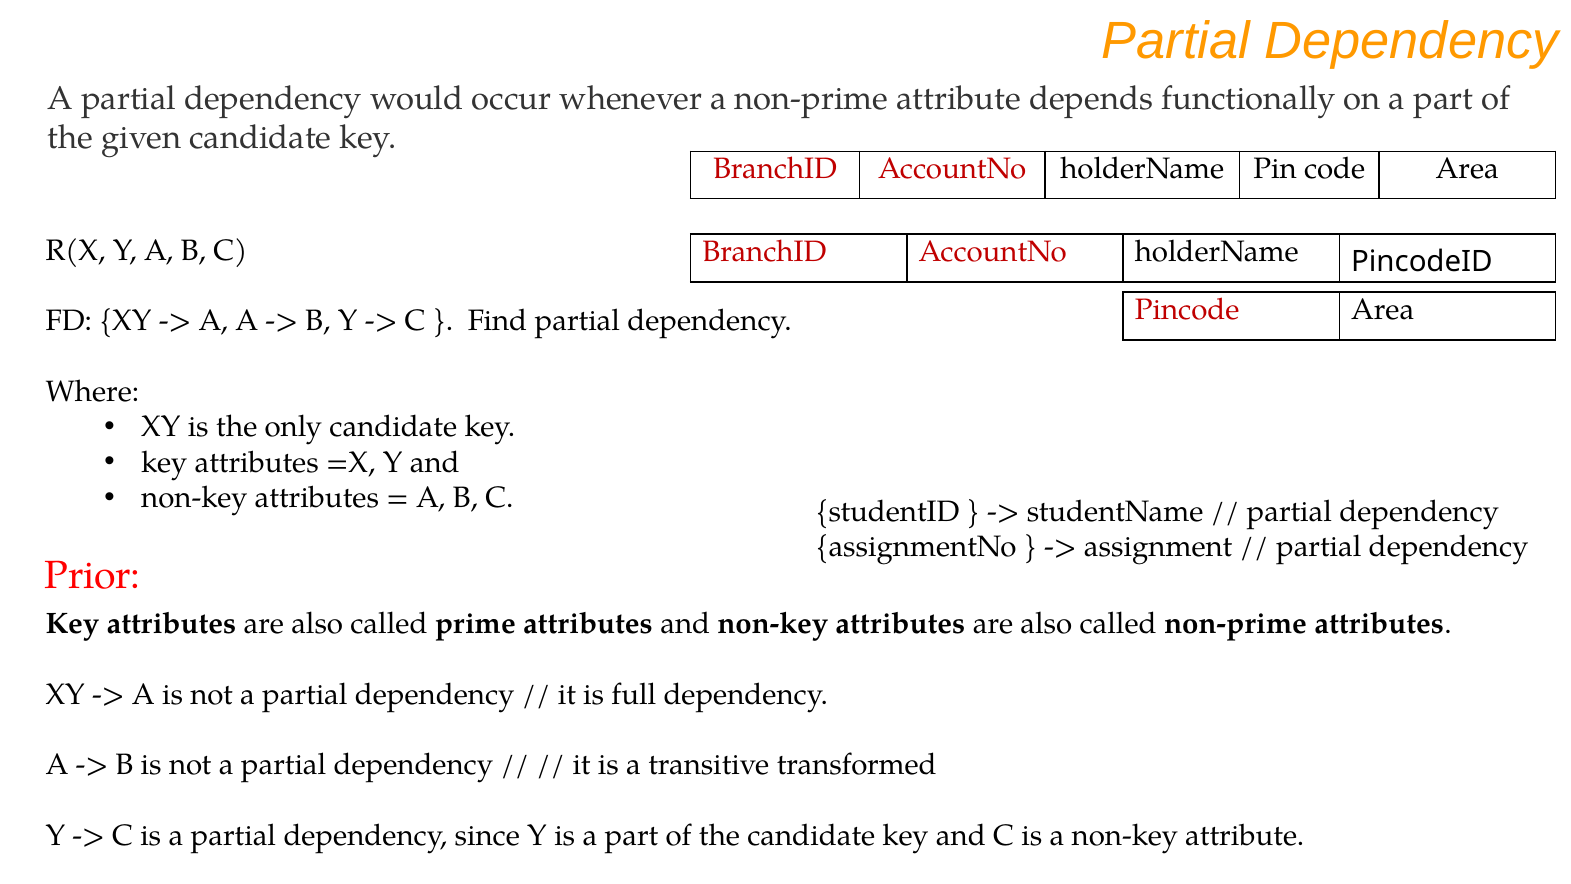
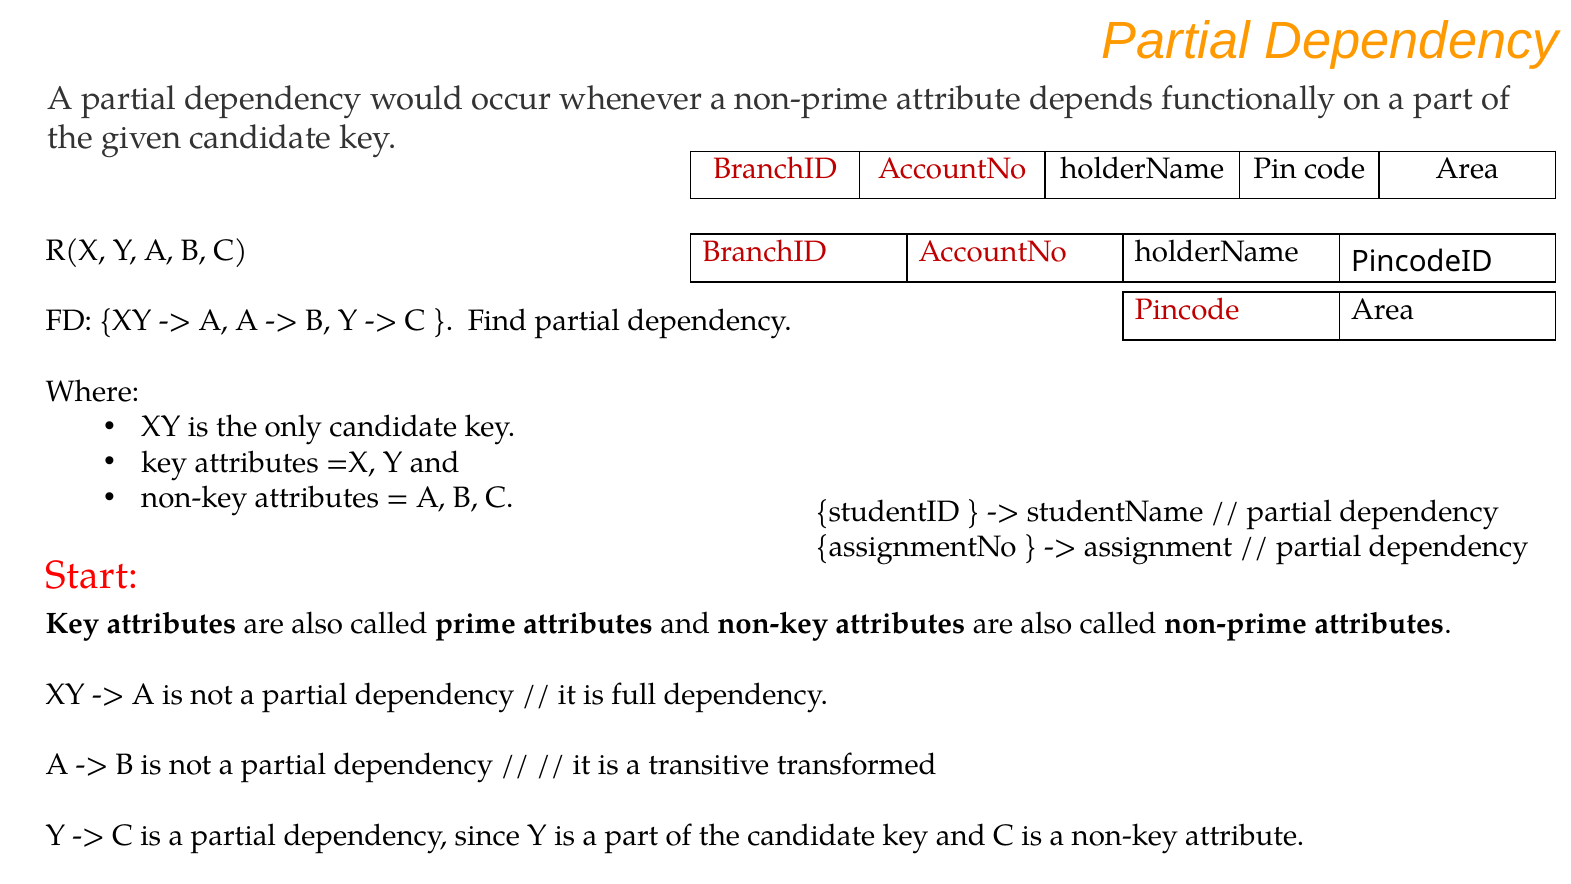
Prior: Prior -> Start (92, 575)
